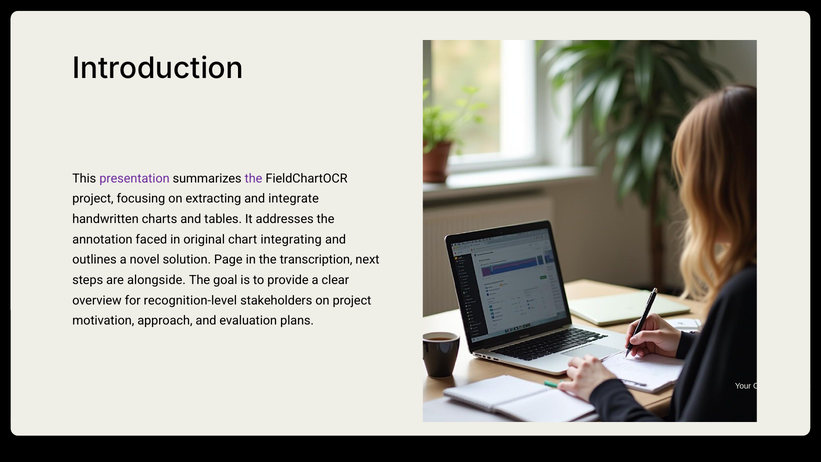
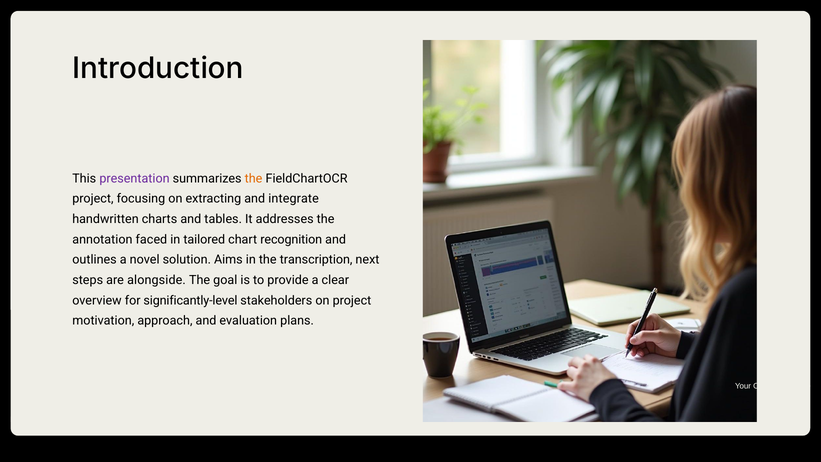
the colour: purple -> orange (254, 178)
original: original -> tailored (204, 239)
integrating: integrating -> recognition (291, 239)
Page: Page -> Aims (228, 260)
recognition-level: recognition-level -> significantly-level (190, 300)
